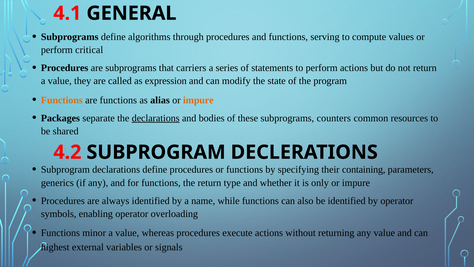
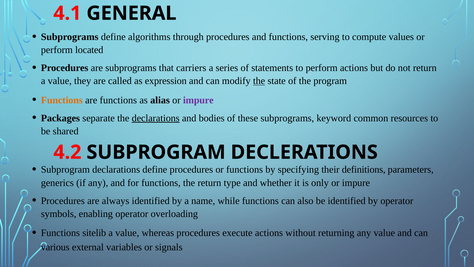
critical: critical -> located (89, 50)
the underline: none -> present (259, 81)
impure colour: orange -> purple (198, 100)
counters: counters -> keyword (334, 118)
containing: containing -> definitions (364, 169)
minor: minor -> sitelib (94, 233)
highest: highest -> various (55, 247)
